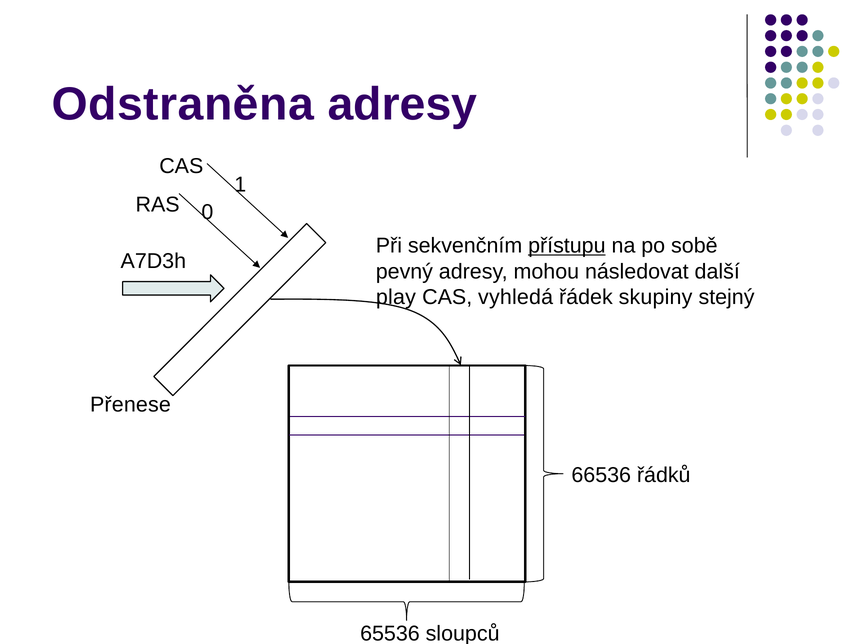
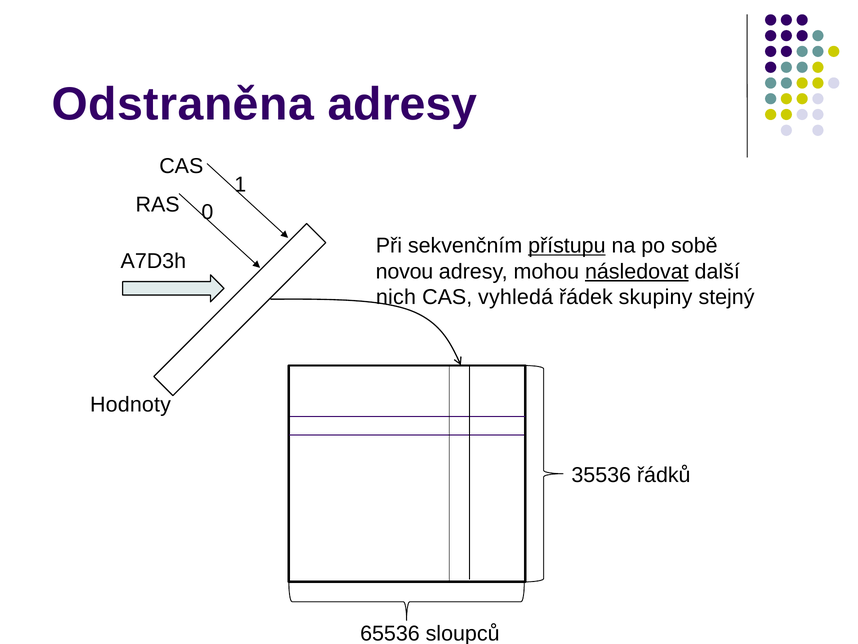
pevný: pevný -> novou (404, 271)
následovat underline: none -> present (637, 271)
play: play -> nich (396, 297)
Přenese: Přenese -> Hodnoty (130, 405)
66536: 66536 -> 35536 (601, 475)
